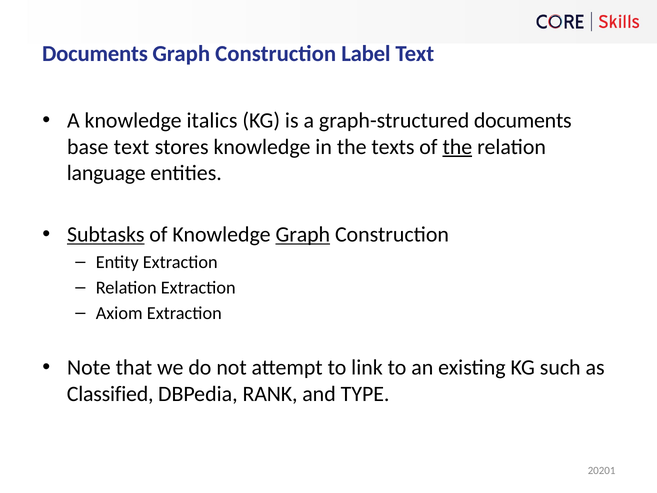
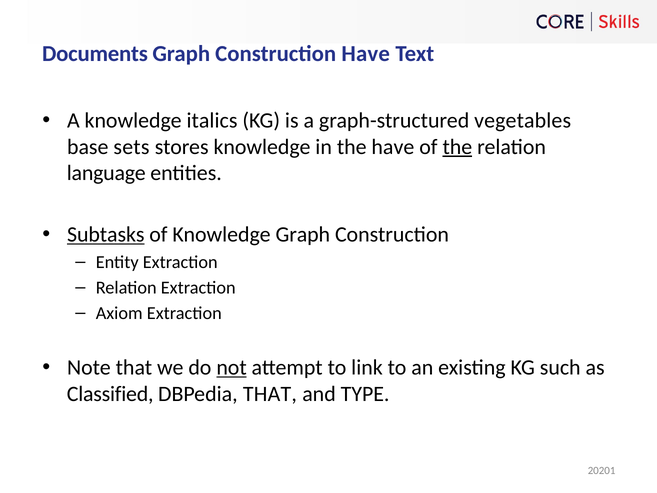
Construction Label: Label -> Have (366, 54)
graph-structured documents: documents -> vegetables (523, 121)
base text: text -> sets (131, 147)
the texts: texts -> have (393, 147)
Graph underline: present -> none (303, 234)
not underline: none -> present (232, 367)
DBPedia RANK: RANK -> THAT (270, 394)
